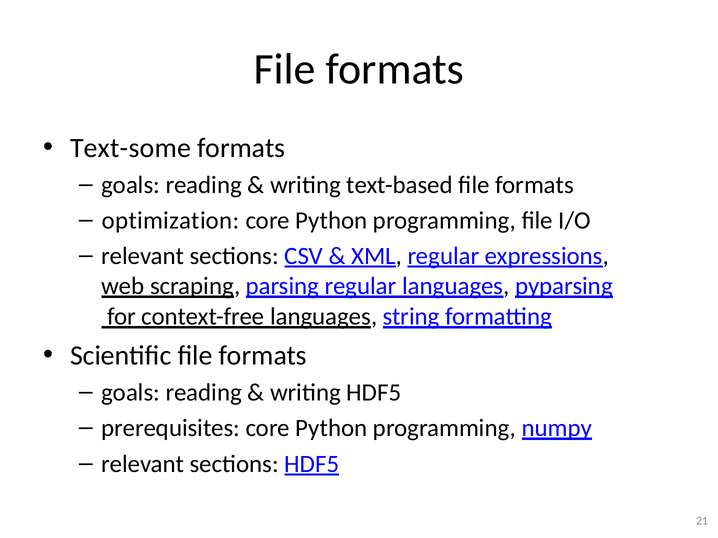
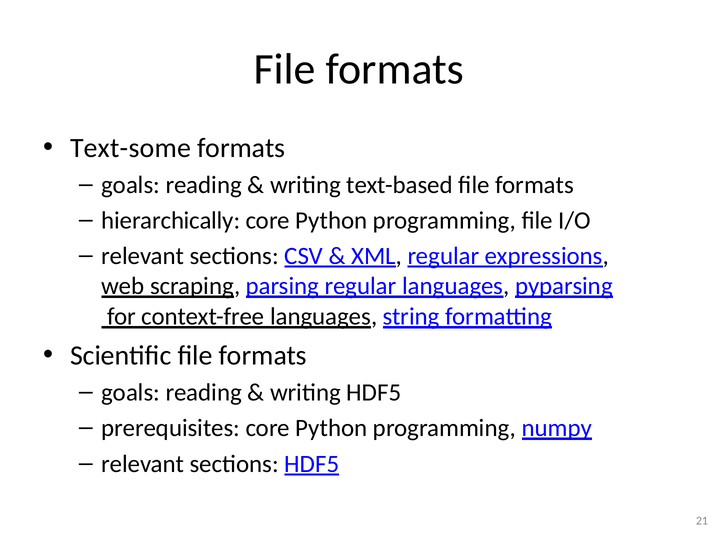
optimization: optimization -> hierarchically (171, 221)
